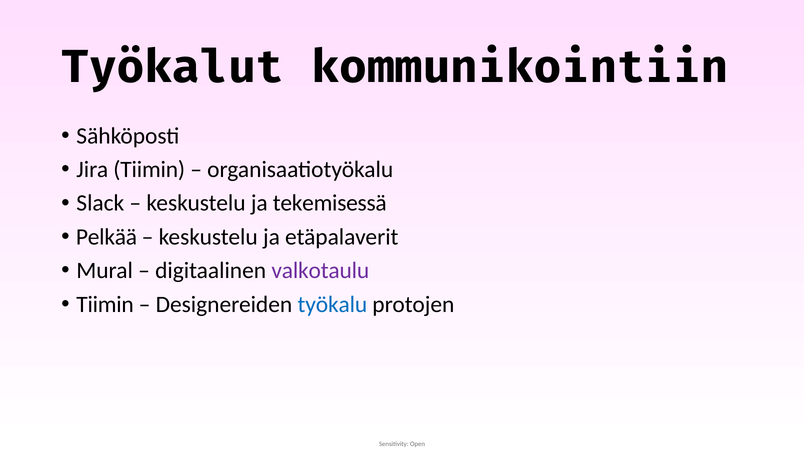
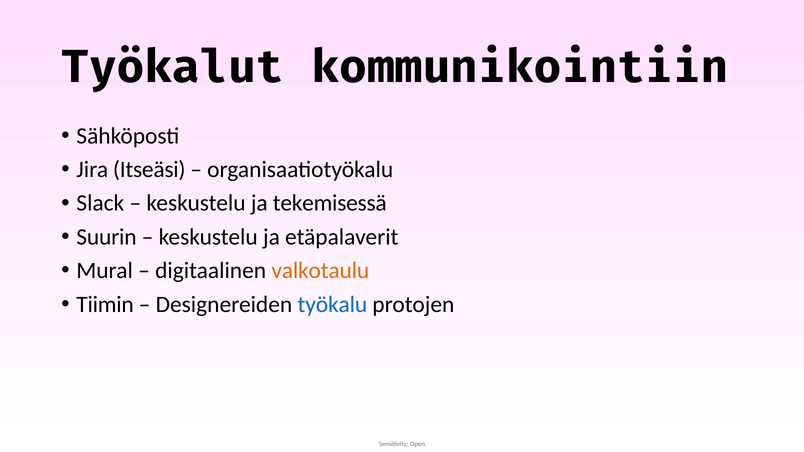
Jira Tiimin: Tiimin -> Itseäsi (149, 170)
Pelkää: Pelkää -> Suurin (106, 237)
valkotaulu colour: purple -> orange (320, 271)
